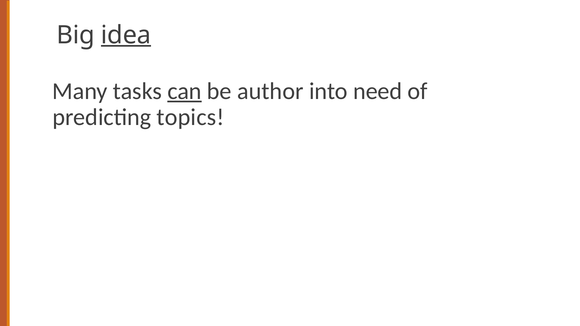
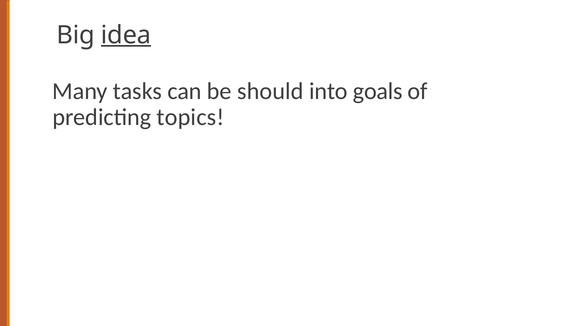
can underline: present -> none (184, 91)
author: author -> should (270, 91)
need: need -> goals (378, 91)
